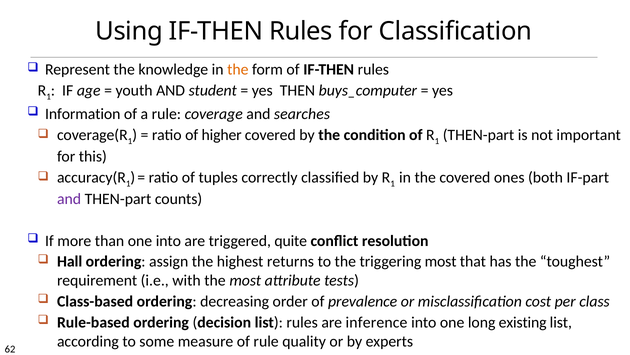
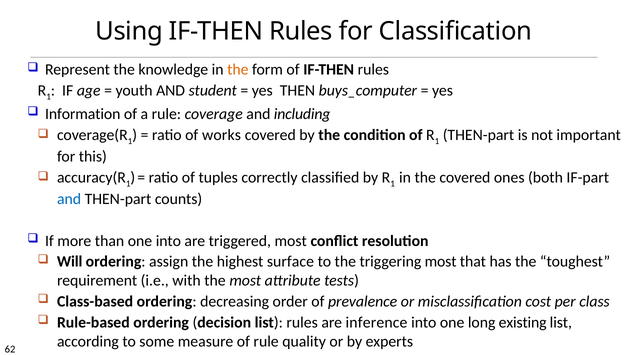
searches: searches -> including (302, 114)
higher: higher -> works (221, 135)
and colour: purple -> blue (69, 199)
triggered quite: quite -> most (291, 240)
Hall: Hall -> Will (70, 261)
returns: returns -> surface (290, 261)
